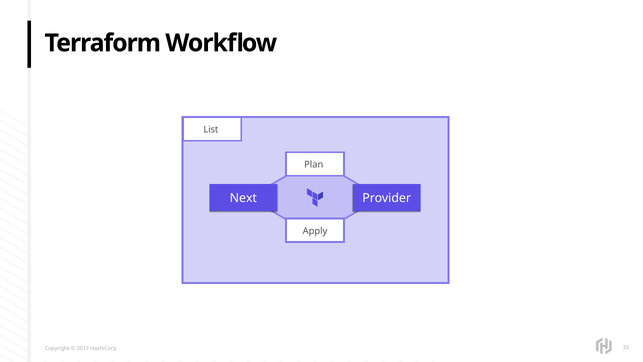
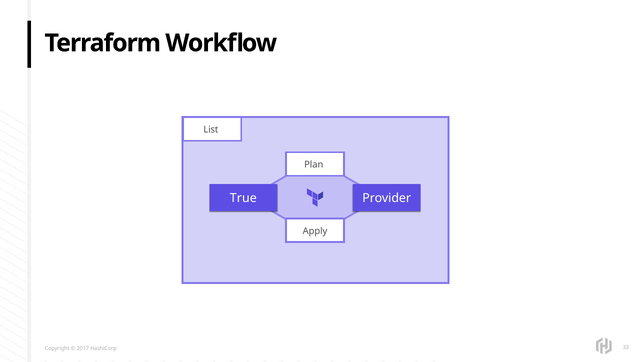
Next: Next -> True (243, 198)
